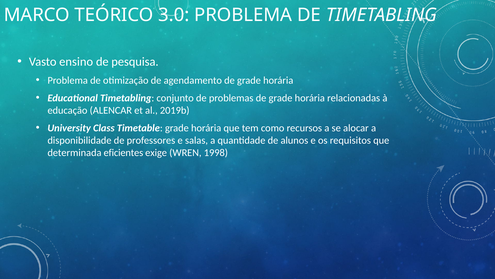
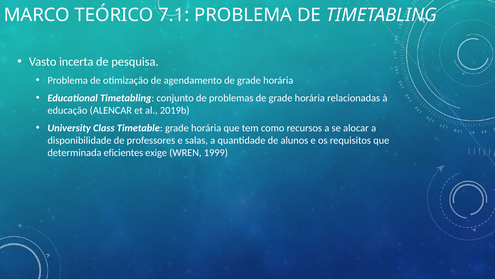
3.0: 3.0 -> 7.1 (174, 15)
ensino: ensino -> incerta (76, 62)
1998: 1998 -> 1999 (216, 153)
